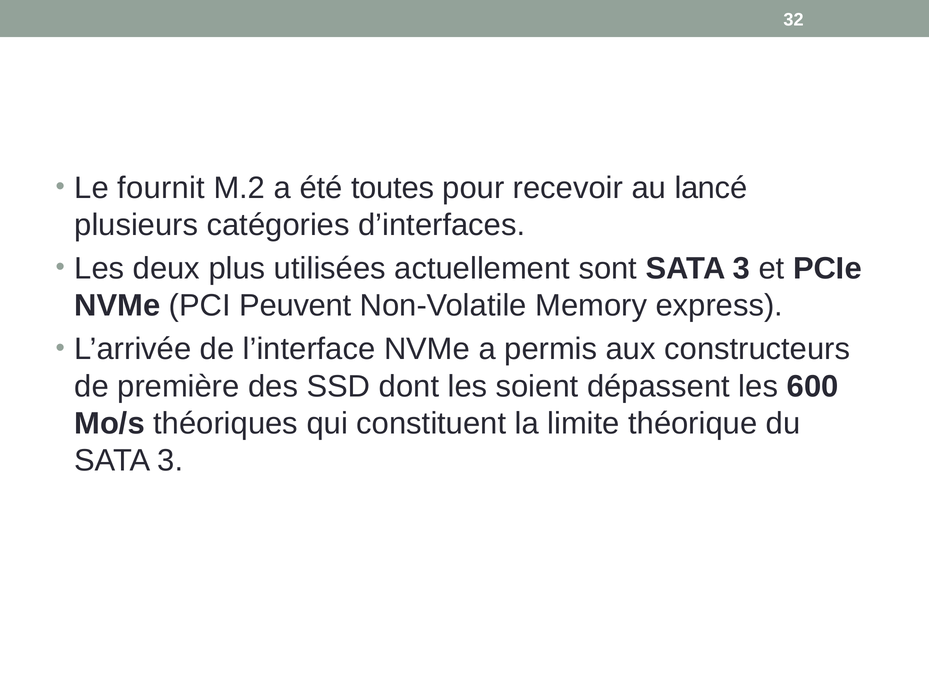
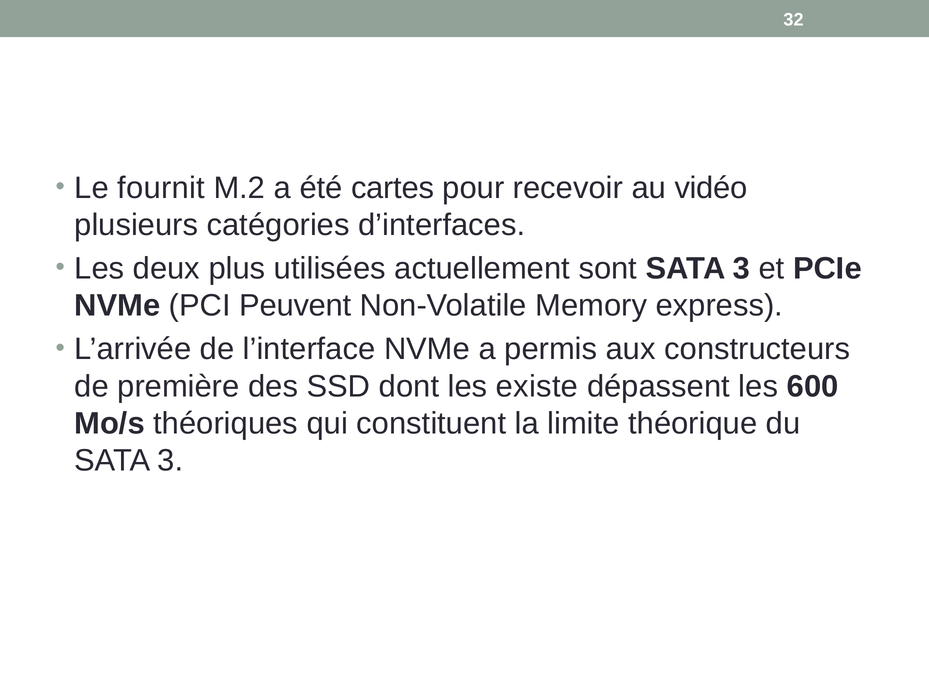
toutes: toutes -> cartes (393, 188)
lancé: lancé -> vidéo (711, 188)
soient: soient -> existe (537, 386)
